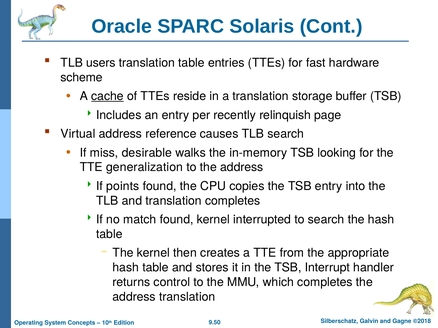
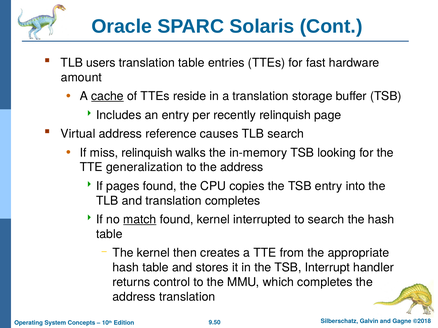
scheme: scheme -> amount (81, 77)
miss desirable: desirable -> relinquish (147, 153)
points: points -> pages (123, 186)
match underline: none -> present (140, 220)
